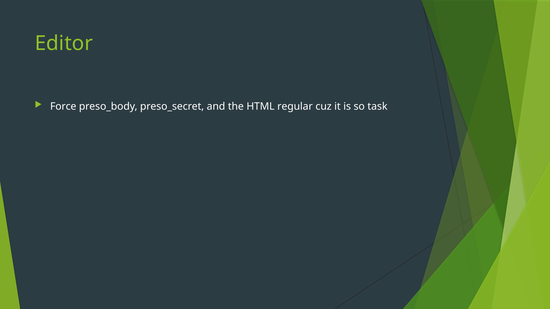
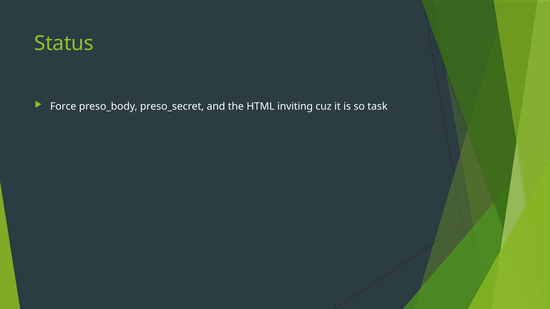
Editor: Editor -> Status (64, 43)
regular: regular -> inviting (295, 106)
